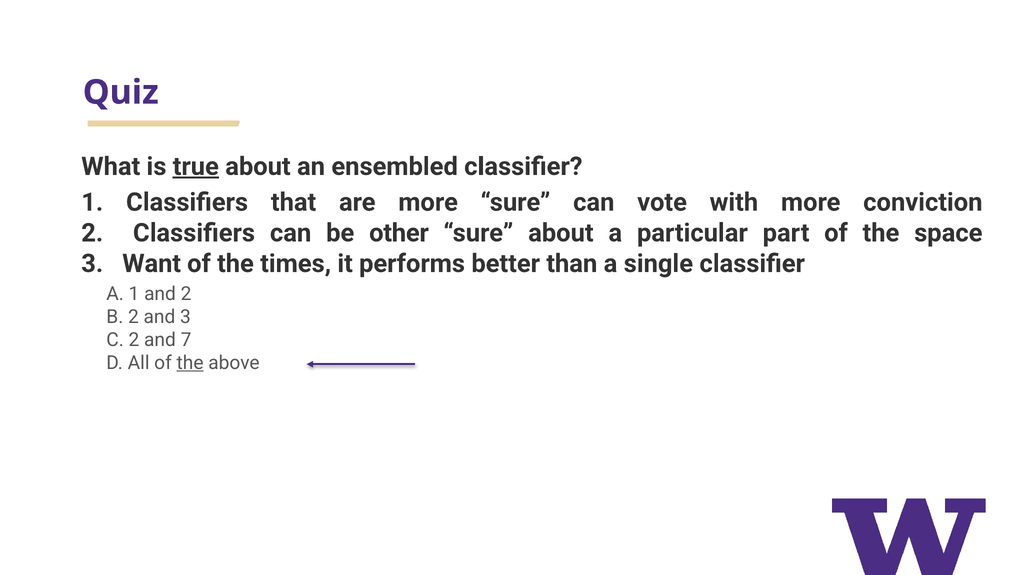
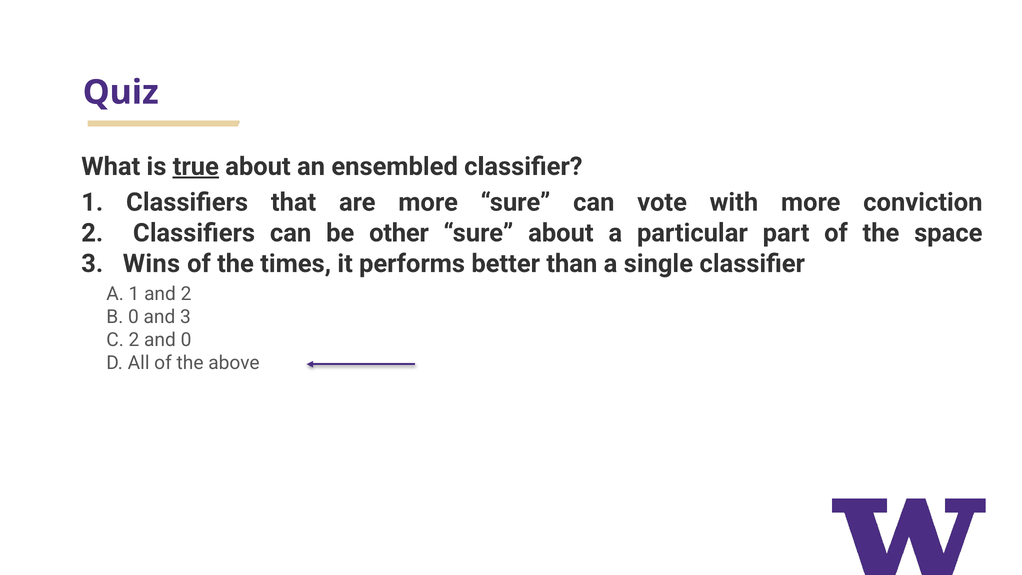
Want: Want -> Wins (151, 264)
B 2: 2 -> 0 (133, 317)
and 7: 7 -> 0 (186, 340)
the underline: present -> none (190, 363)
